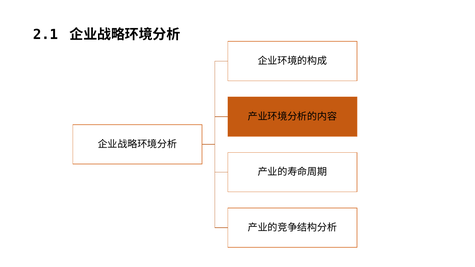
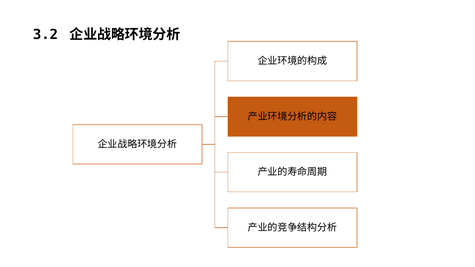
2.1: 2.1 -> 3.2 (45, 35)
